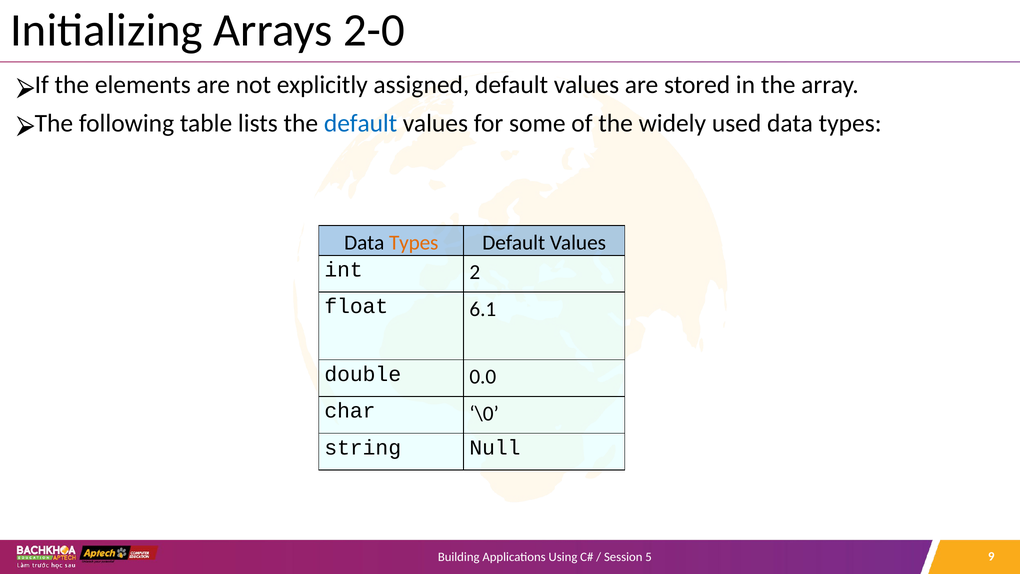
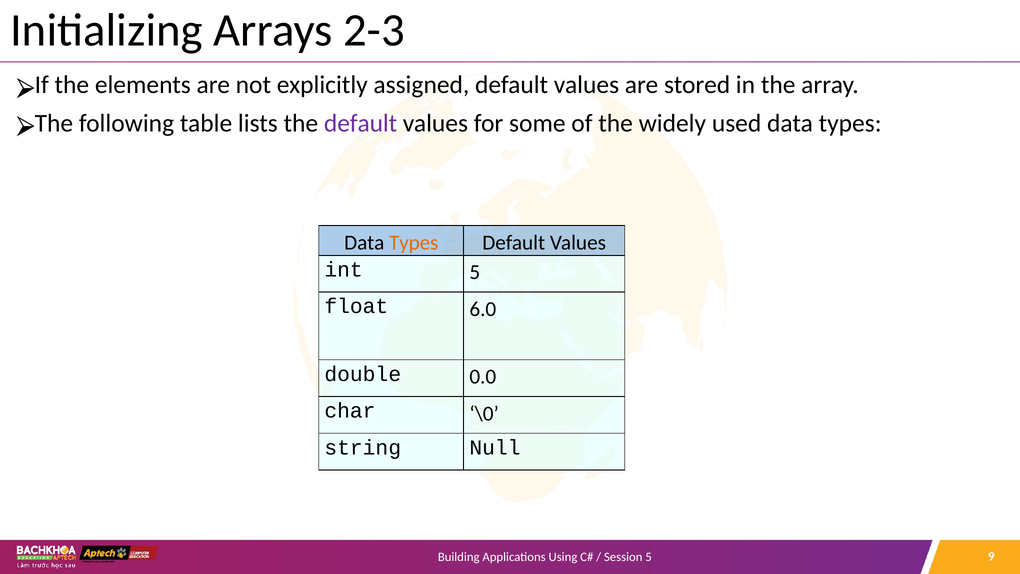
2-0: 2-0 -> 2-3 (374, 30)
default colour: blue -> purple (361, 123)
int 2: 2 -> 5 (475, 272)
6.1: 6.1 -> 6.0 (483, 309)
